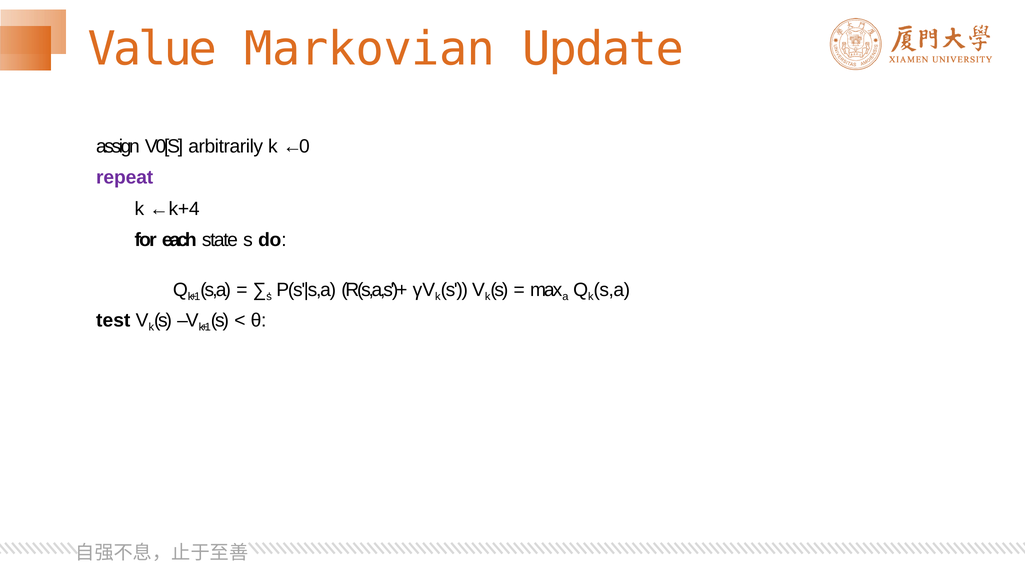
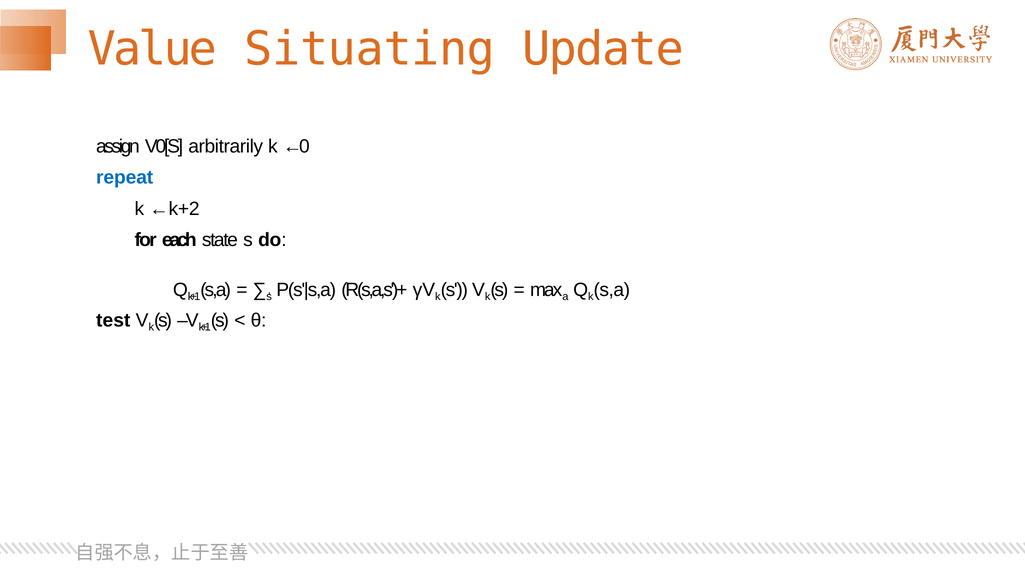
Markovian: Markovian -> Situating (370, 49)
repeat colour: purple -> blue (125, 178)
←k+4: ←k+4 -> ←k+2 (175, 209)
